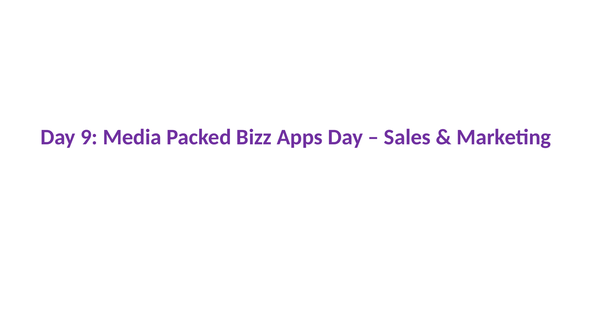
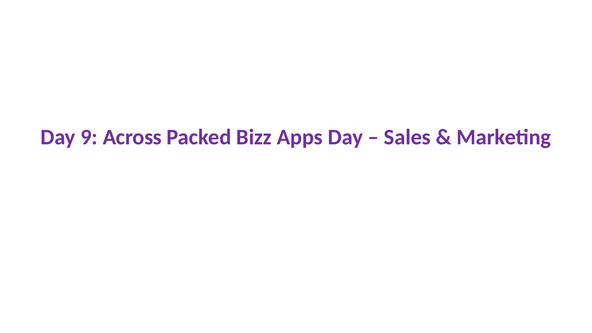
Media: Media -> Across (132, 137)
